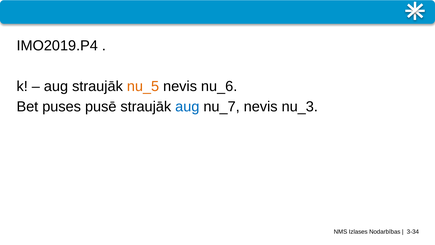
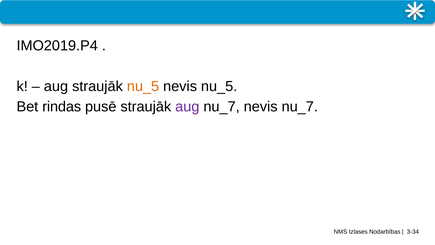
nevis nu_6: nu_6 -> nu_5 (219, 86)
puses: puses -> rindas (62, 107)
aug colour: blue -> purple (187, 107)
nevis nu_3: nu_3 -> nu_7 (300, 107)
